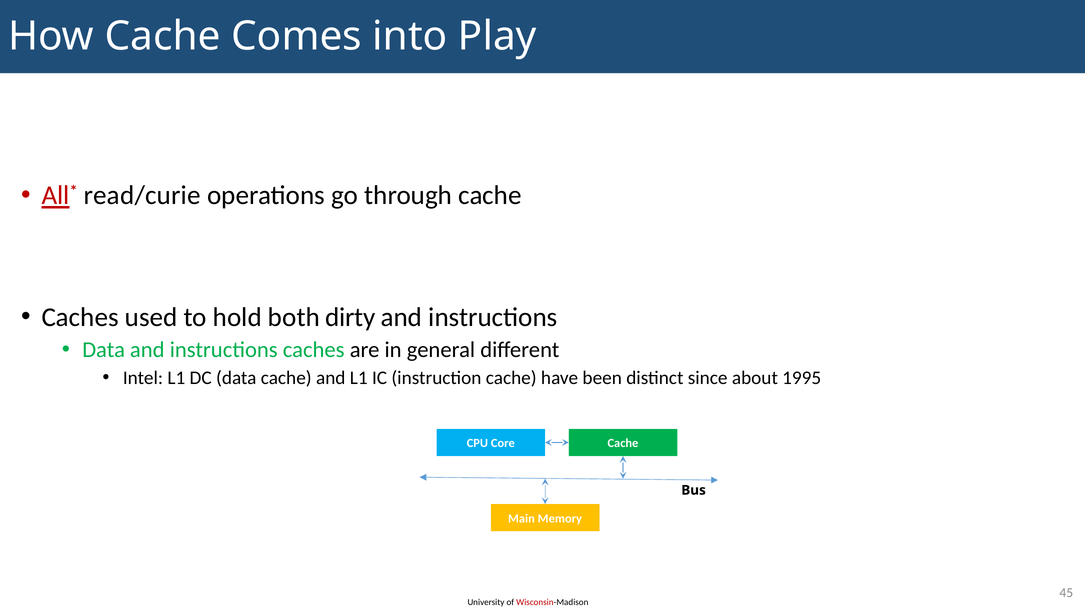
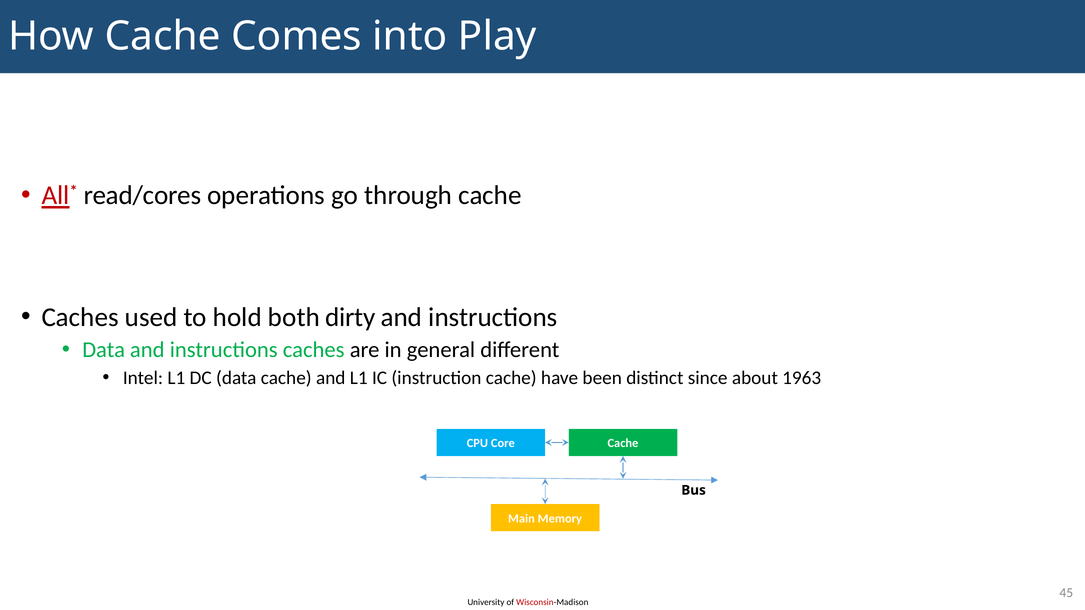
read/curie: read/curie -> read/cores (142, 195)
1995: 1995 -> 1963 (802, 378)
